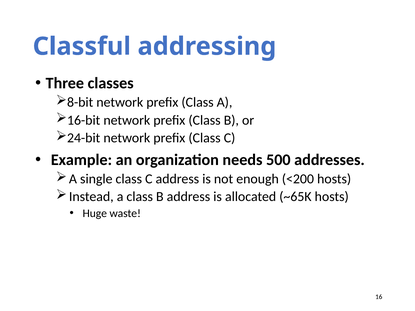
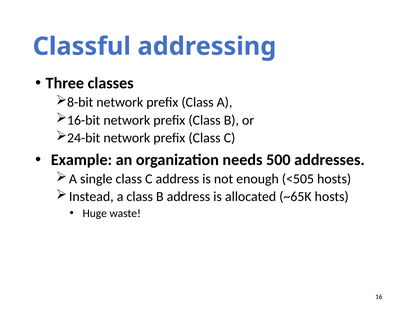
<200: <200 -> <505 (298, 179)
